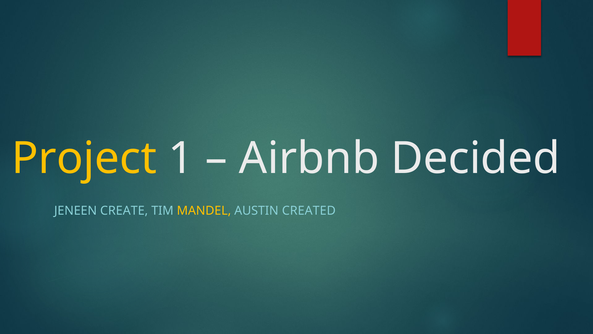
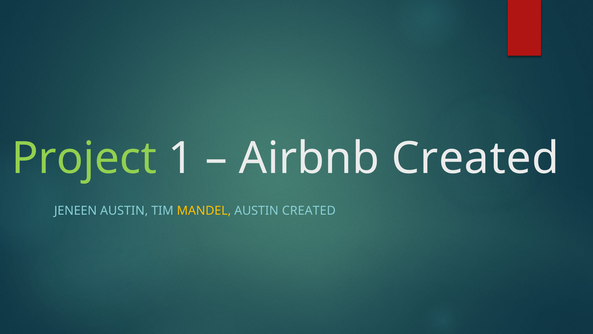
Project colour: yellow -> light green (84, 158)
Airbnb Decided: Decided -> Created (475, 158)
JENEEN CREATE: CREATE -> AUSTIN (124, 210)
